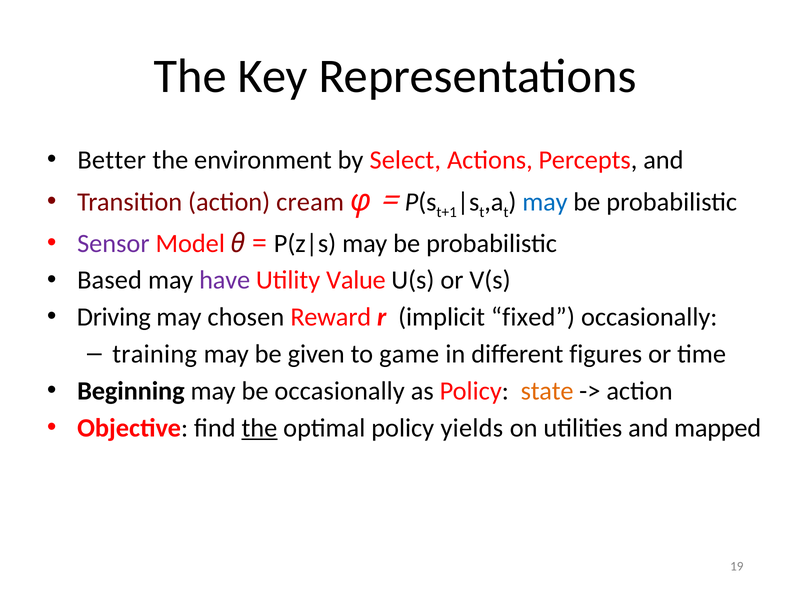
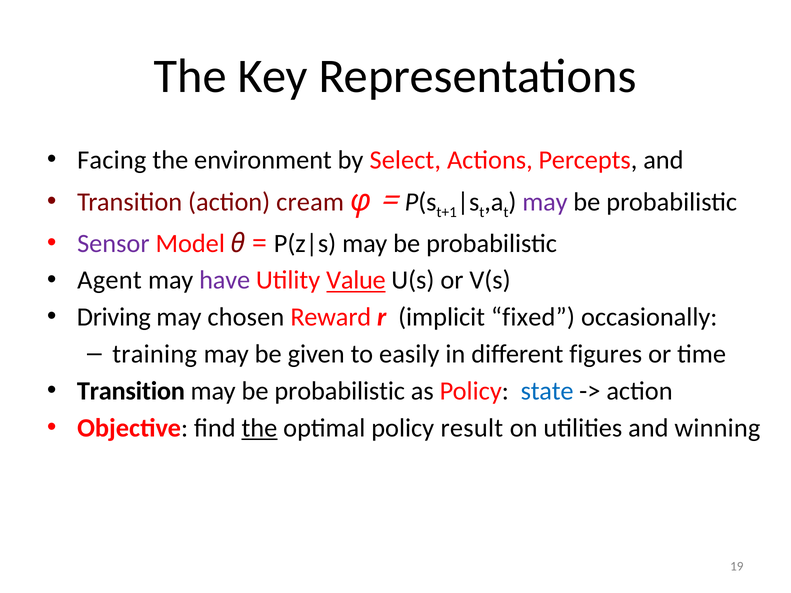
Better: Better -> Facing (112, 160)
may colour: blue -> purple (545, 202)
Based: Based -> Agent (109, 280)
Value underline: none -> present (356, 280)
game: game -> easily (409, 354)
Beginning: Beginning -> Transition (131, 391)
occasionally: occasionally -> probabilistic (340, 391)
state colour: orange -> blue (547, 391)
yields: yields -> result (472, 428)
mapped: mapped -> winning (717, 428)
